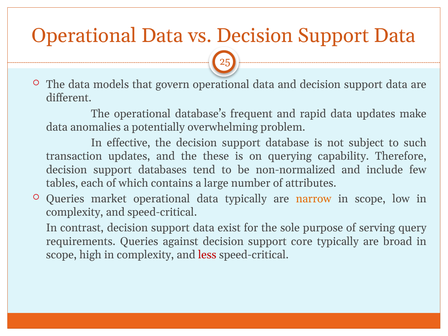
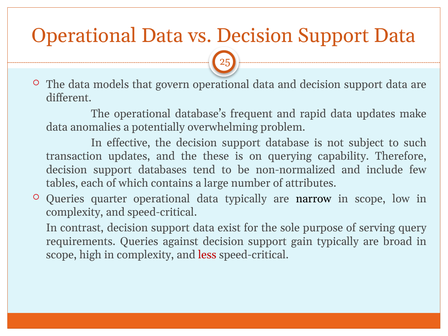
market: market -> quarter (109, 199)
narrow colour: orange -> black (314, 199)
core: core -> gain (302, 241)
